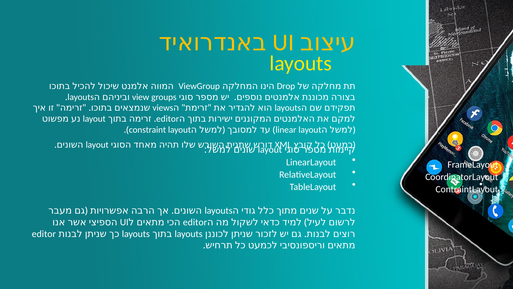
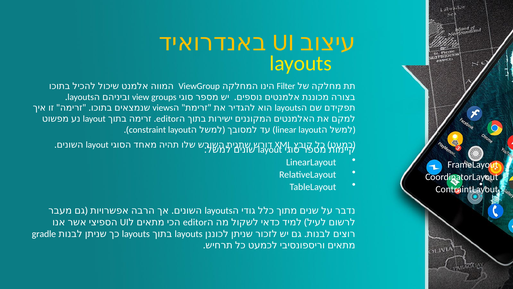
Drop: Drop -> Filter (286, 86)
editor: editor -> gradle (44, 234)
